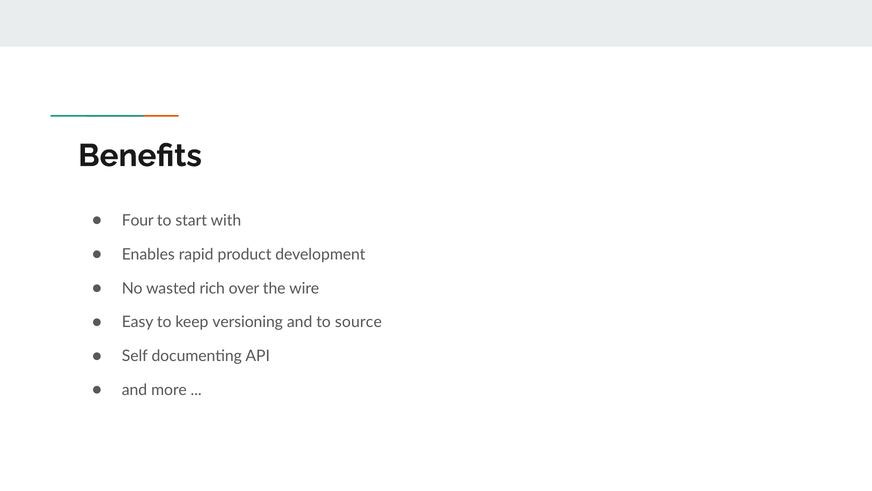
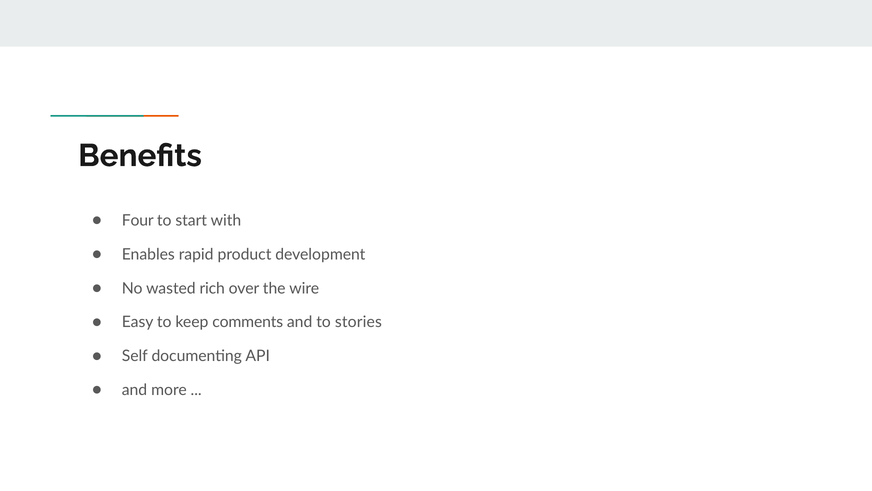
versioning: versioning -> comments (248, 322)
source: source -> stories (358, 322)
